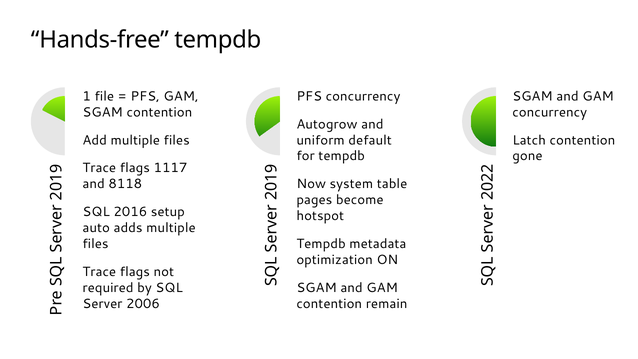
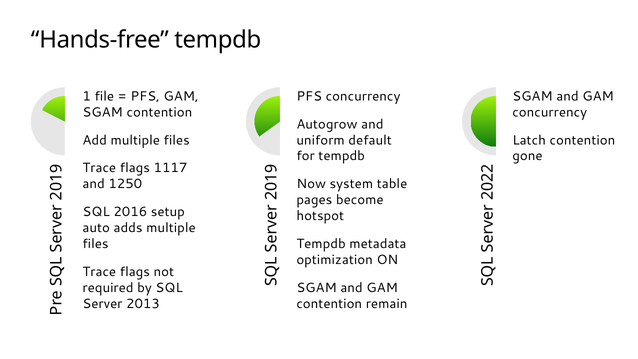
8118: 8118 -> 1250 (125, 184)
2006: 2006 -> 2013 (143, 304)
